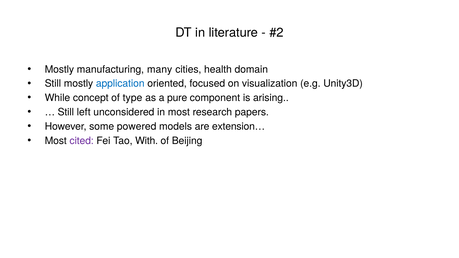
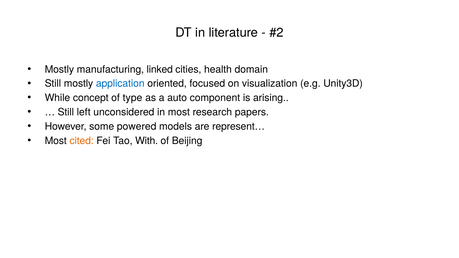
many: many -> linked (160, 69)
pure: pure -> auto (177, 98)
extension…: extension… -> represent… (239, 126)
cited colour: purple -> orange (82, 141)
